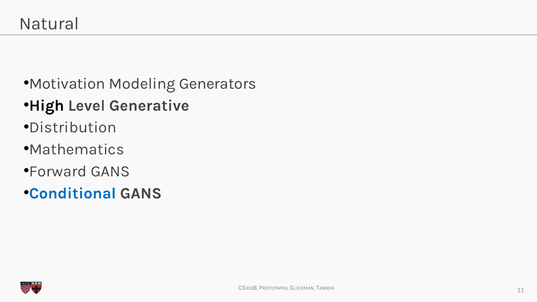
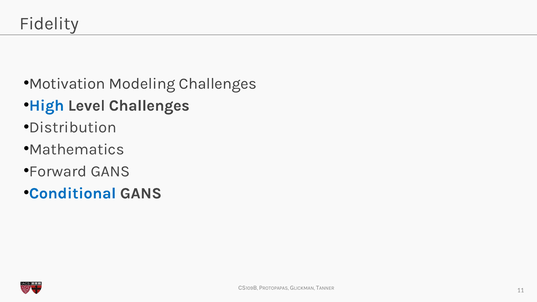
Natural: Natural -> Fidelity (49, 24)
Modeling Generators: Generators -> Challenges (218, 84)
High colour: black -> blue (47, 105)
Level Generative: Generative -> Challenges (149, 105)
